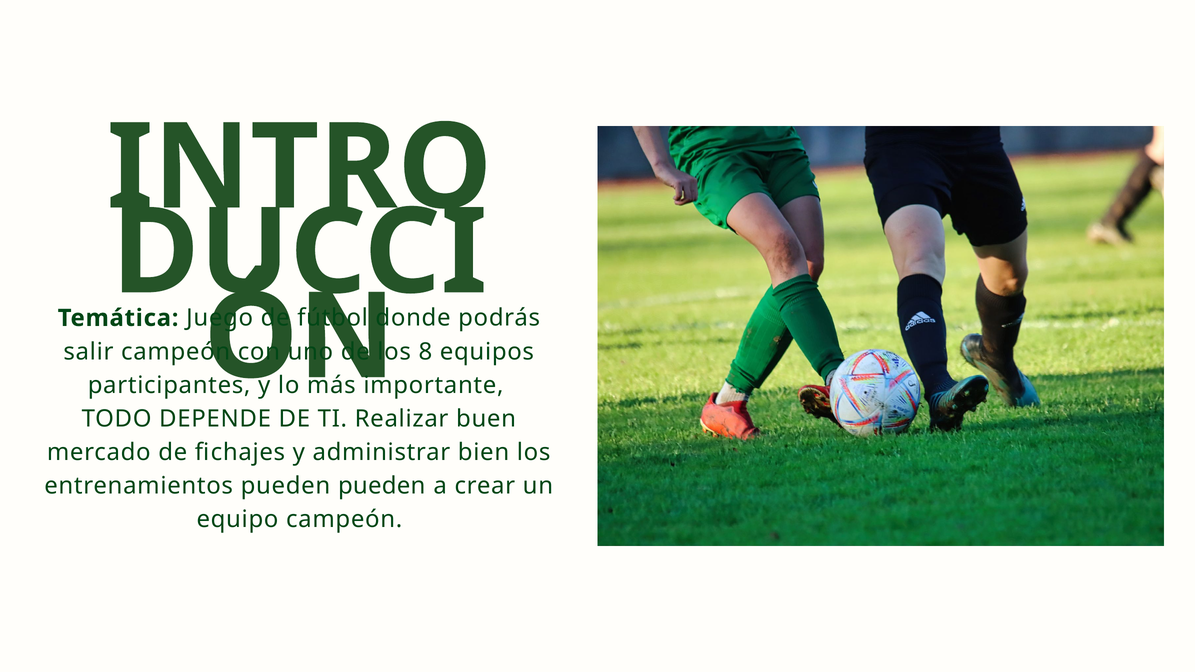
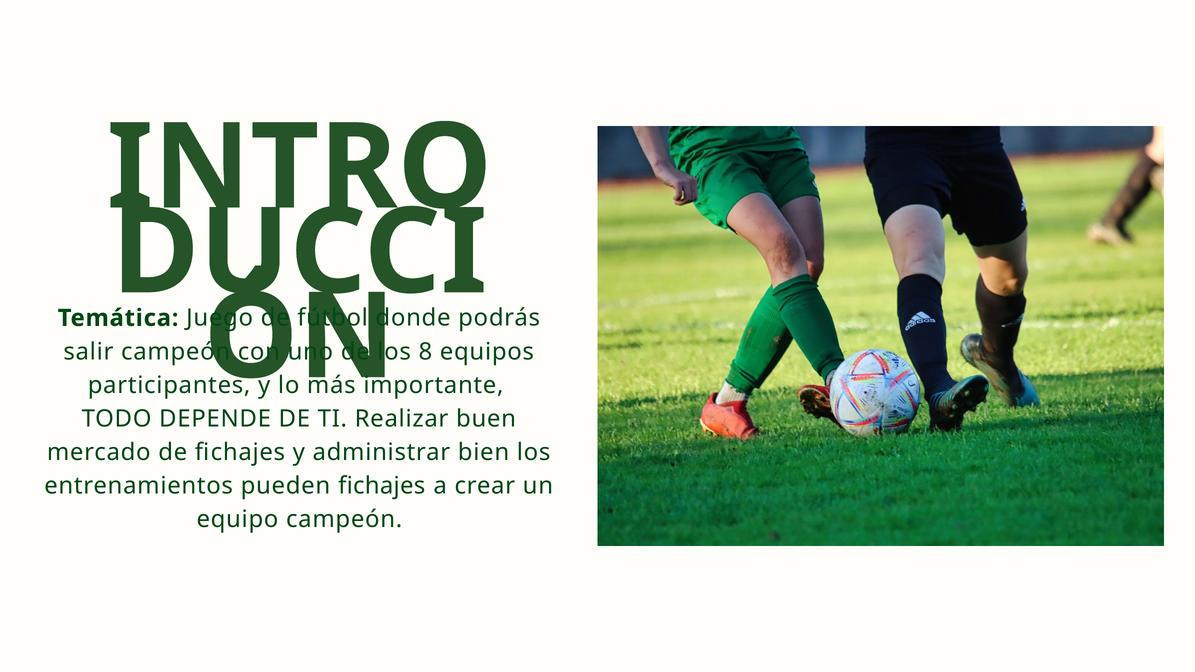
pueden pueden: pueden -> fichajes (382, 486)
